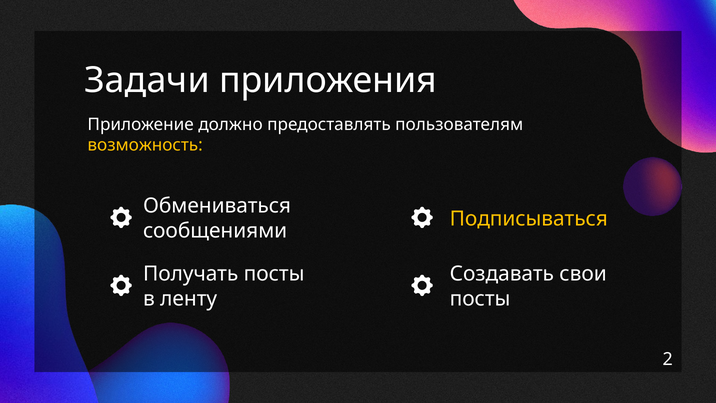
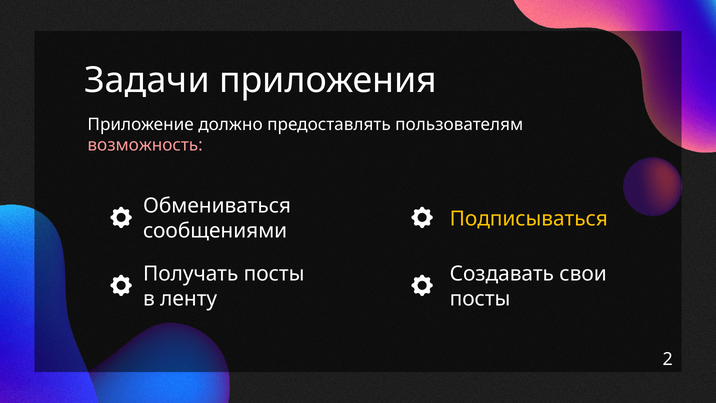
возможность colour: yellow -> pink (145, 145)
